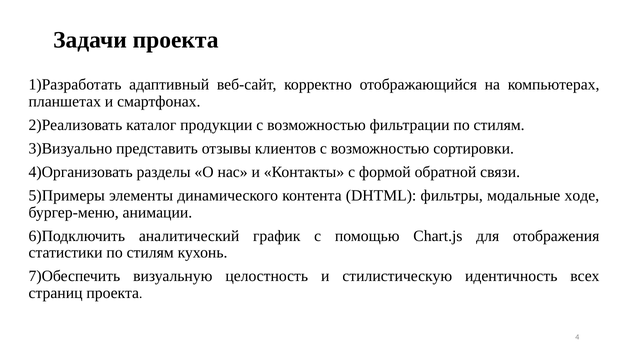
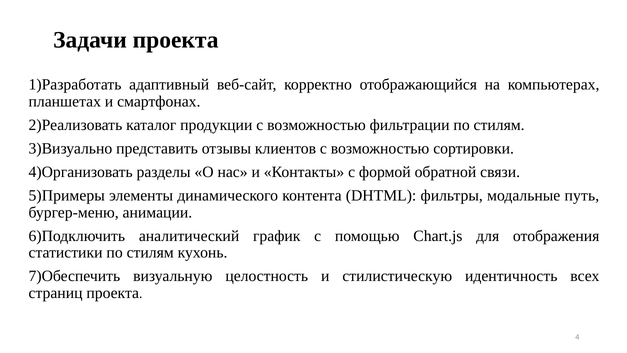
ходе: ходе -> путь (582, 195)
